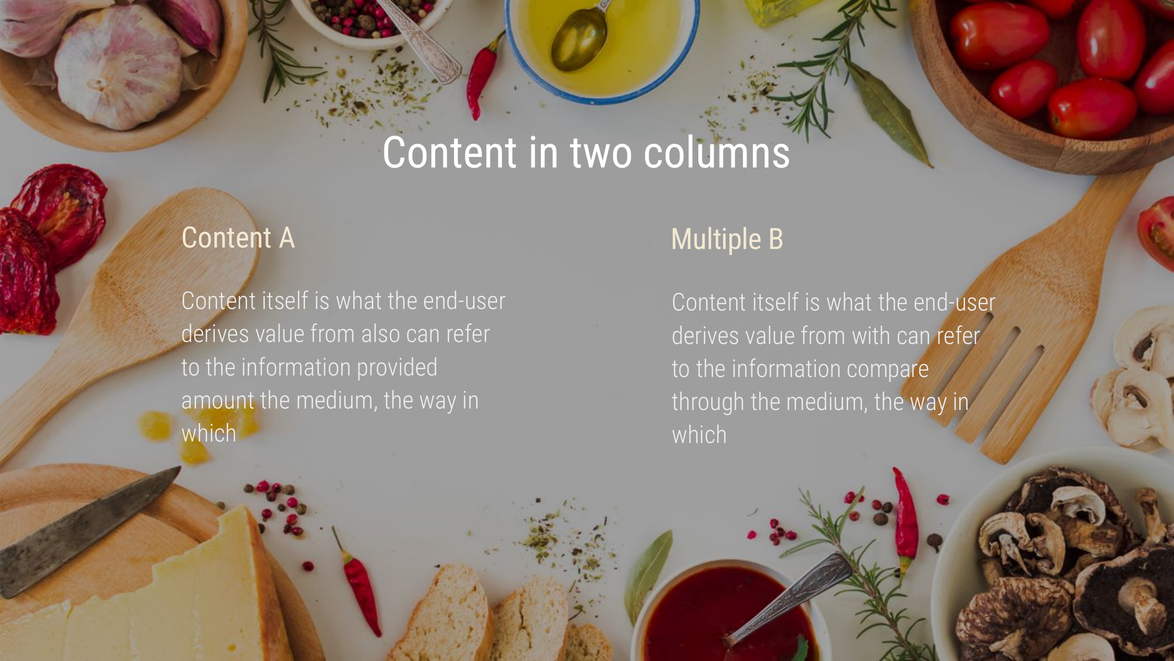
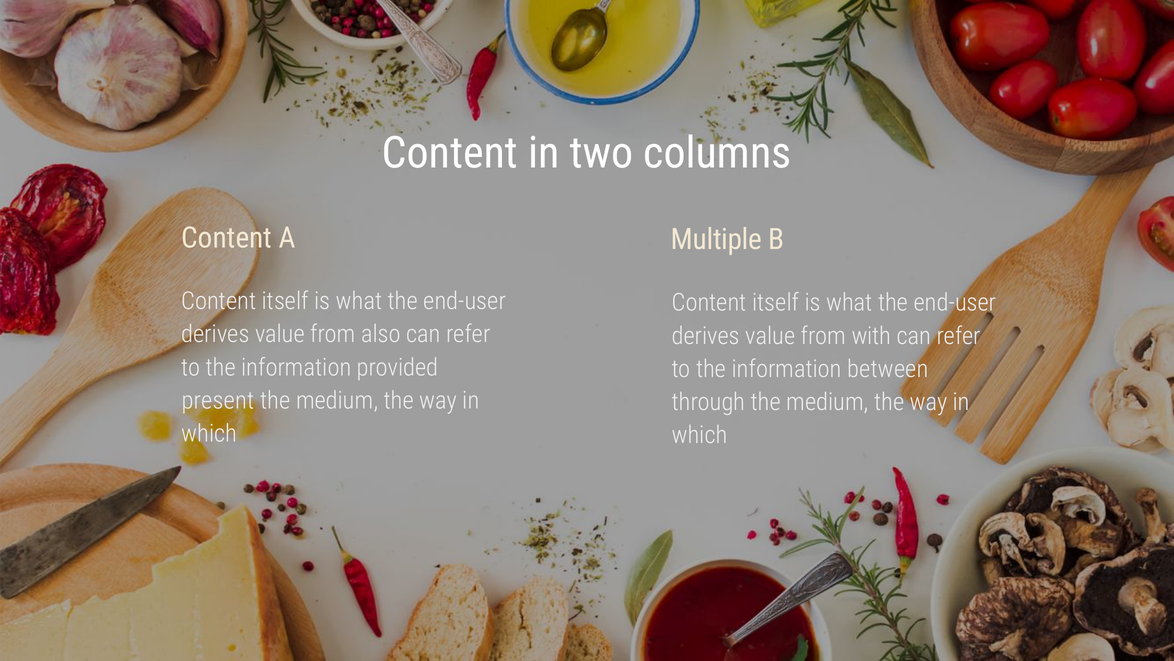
compare: compare -> between (888, 369)
amount: amount -> present (218, 400)
